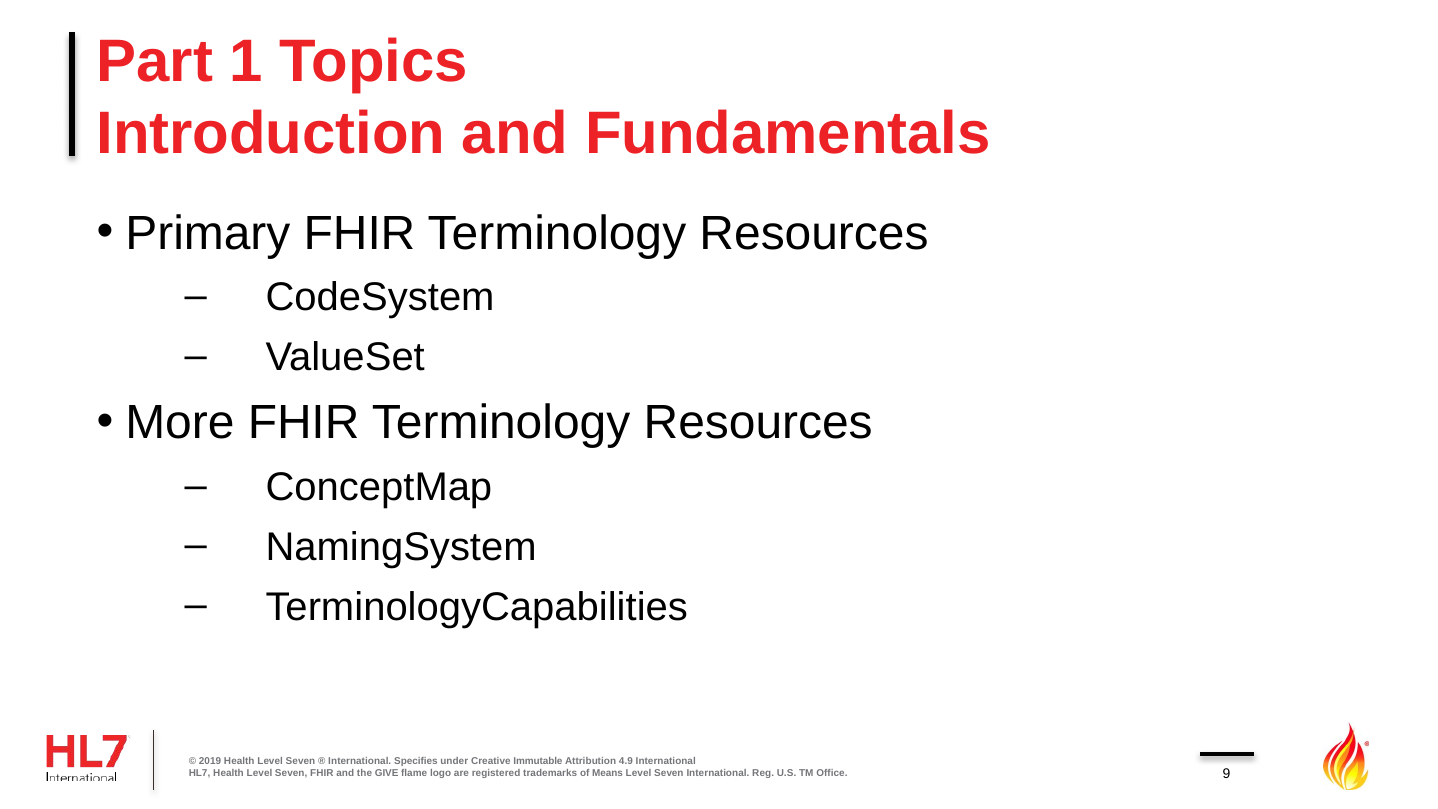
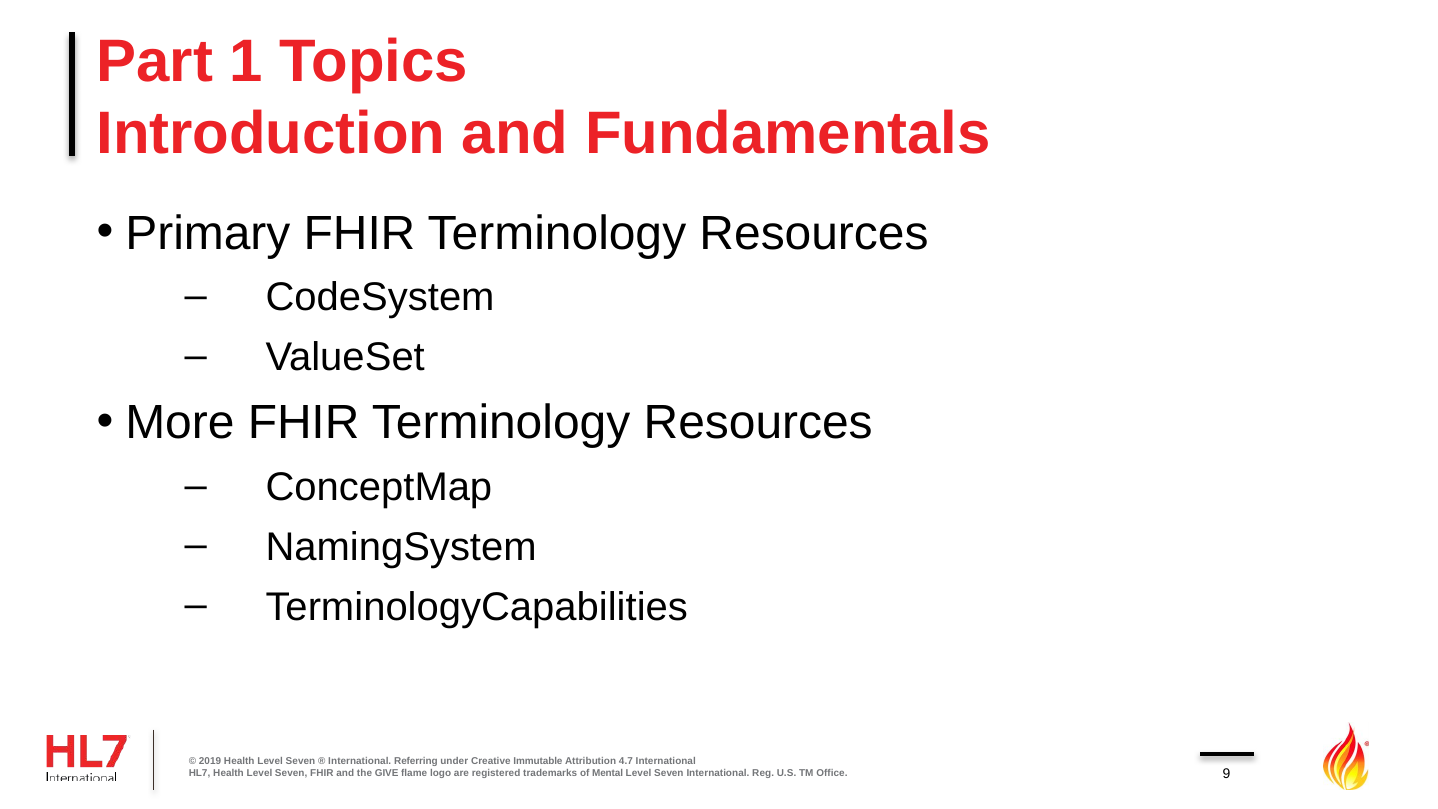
Specifies: Specifies -> Referring (416, 761)
4.9: 4.9 -> 4.7 (626, 761)
Means: Means -> Mental (608, 773)
